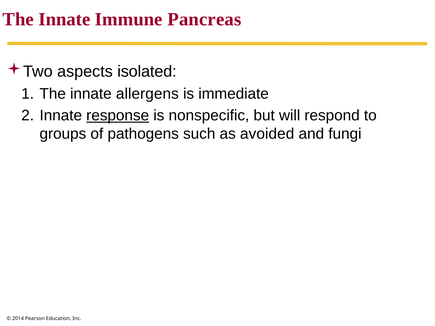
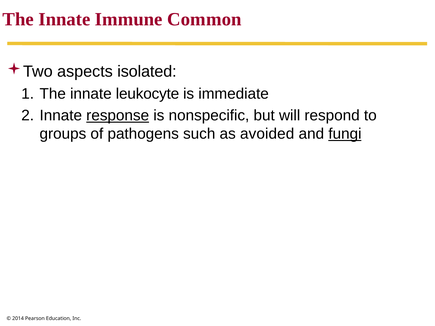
Pancreas: Pancreas -> Common (204, 19)
allergens: allergens -> leukocyte (147, 94)
fungi underline: none -> present (345, 134)
